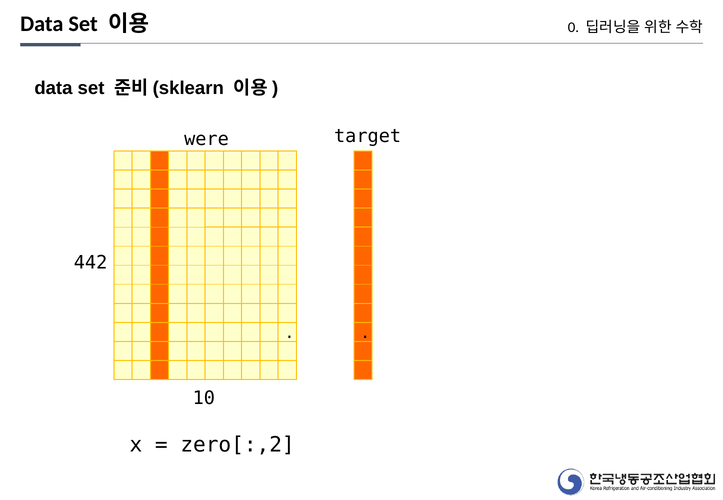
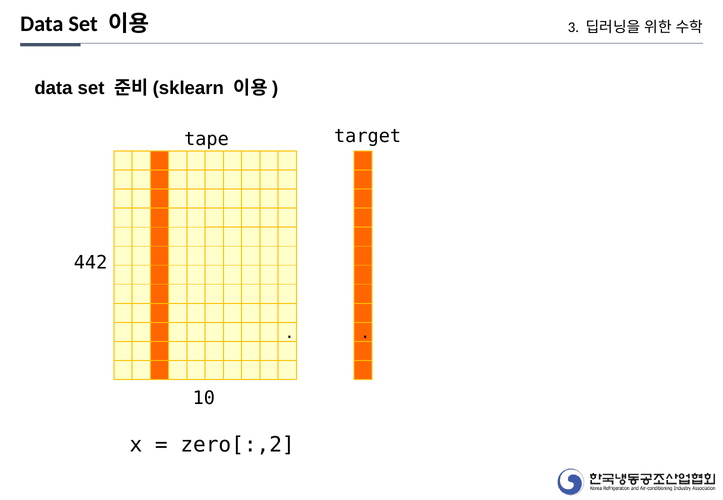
0: 0 -> 3 (573, 27)
were: were -> tape (206, 139)
